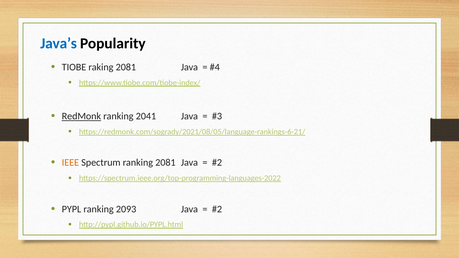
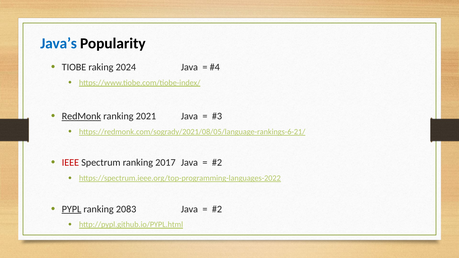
raking 2081: 2081 -> 2024 (126, 67)
2041: 2041 -> 2021 (146, 116)
IEEE colour: orange -> red (70, 163)
ranking 2081: 2081 -> 2017 (165, 163)
PYPL underline: none -> present (72, 209)
2093: 2093 -> 2083 (126, 209)
